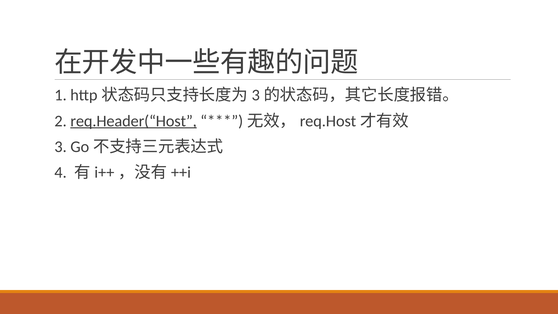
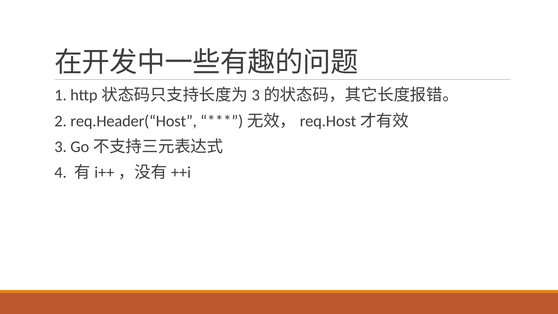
req.Header(“Host underline: present -> none (134, 121)
